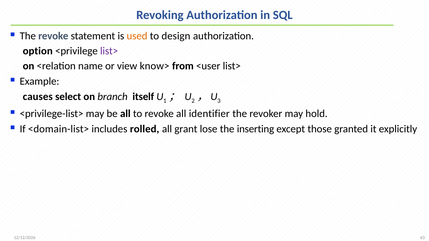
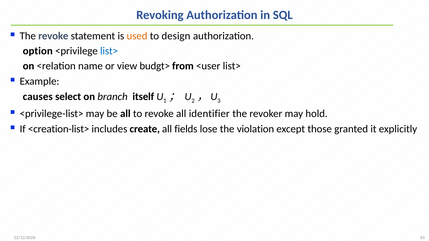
list> colour: purple -> blue (109, 51)
know>: know> -> budgt> (155, 66)
<domain-list>: <domain-list> -> <creation-list> (59, 129)
rolled: rolled -> create (145, 129)
grant: grant -> fields (186, 129)
inserting: inserting -> violation (255, 129)
